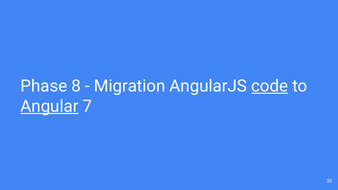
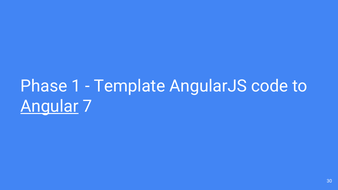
8: 8 -> 1 (76, 86)
Migration: Migration -> Template (130, 86)
code underline: present -> none (270, 86)
